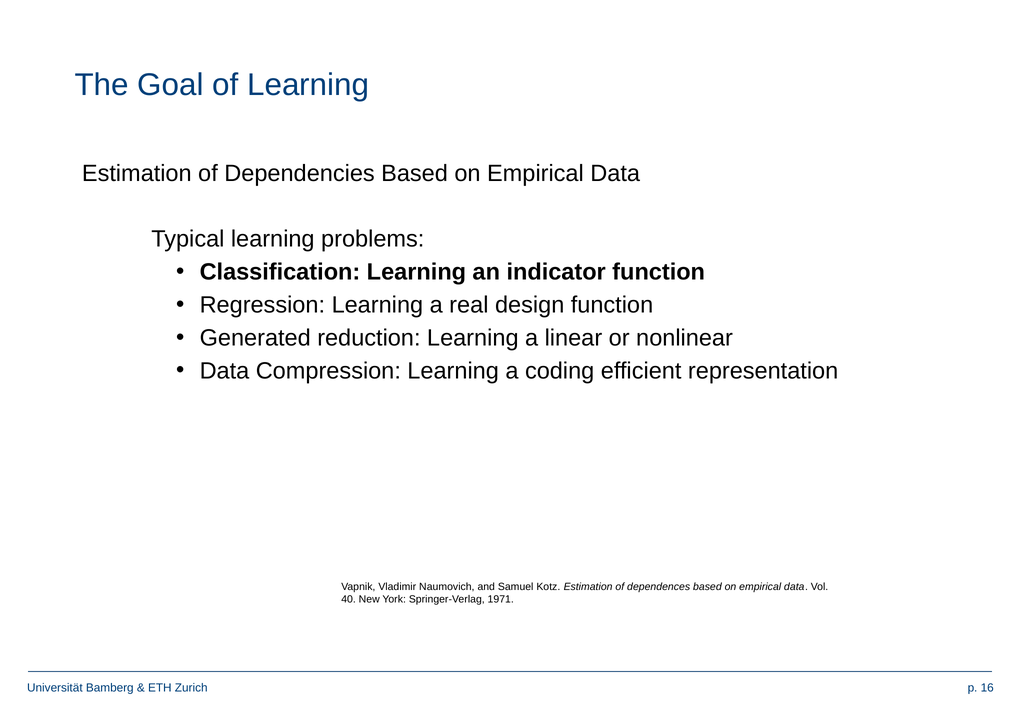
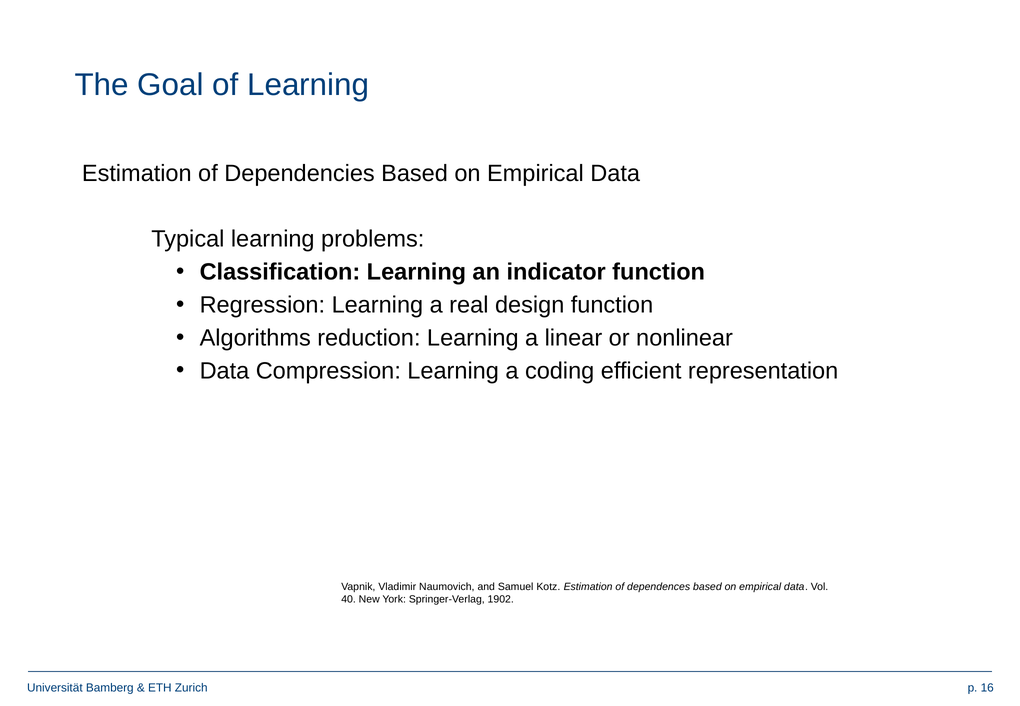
Generated: Generated -> Algorithms (255, 338)
1971: 1971 -> 1902 (501, 600)
